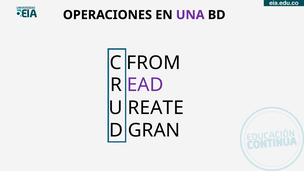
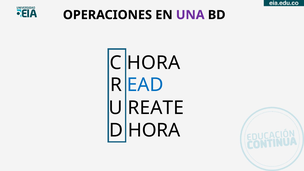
C FROM: FROM -> HORA (154, 63)
EAD colour: purple -> blue (145, 85)
D GRAN: GRAN -> HORA (154, 130)
